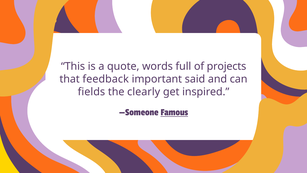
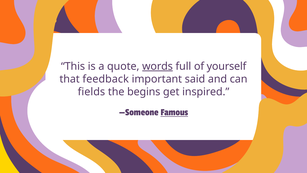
words underline: none -> present (157, 66)
projects: projects -> yourself (226, 66)
clearly: clearly -> begins (144, 92)
